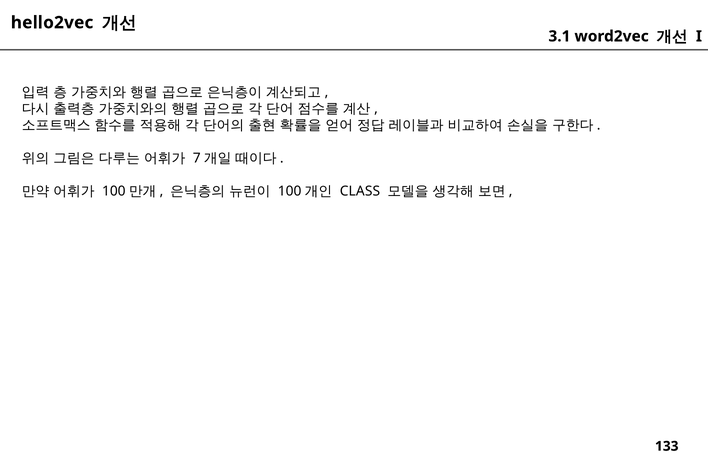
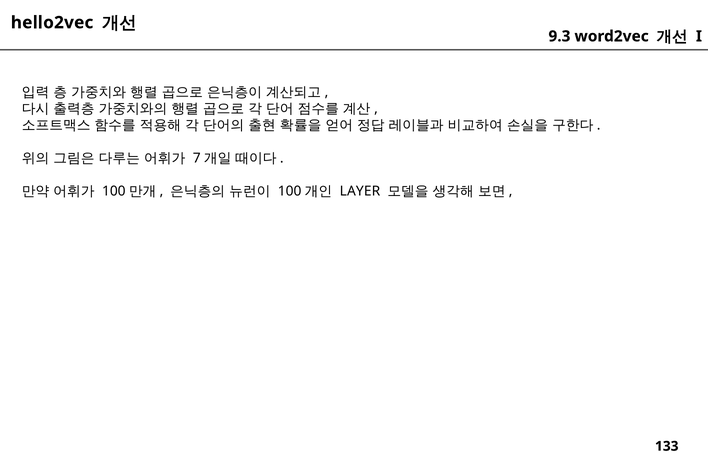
3.1: 3.1 -> 9.3 (559, 36)
CLASS: CLASS -> LAYER (360, 191)
